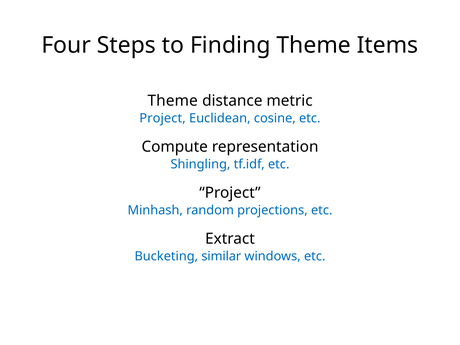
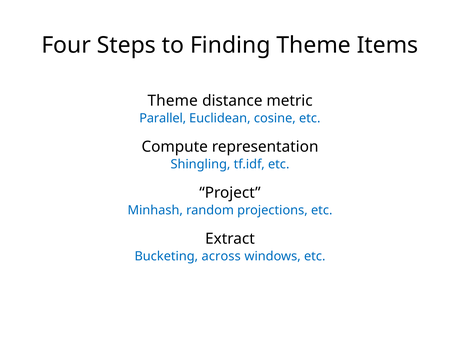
Project: Project -> Parallel (163, 118)
similar: similar -> across (221, 256)
